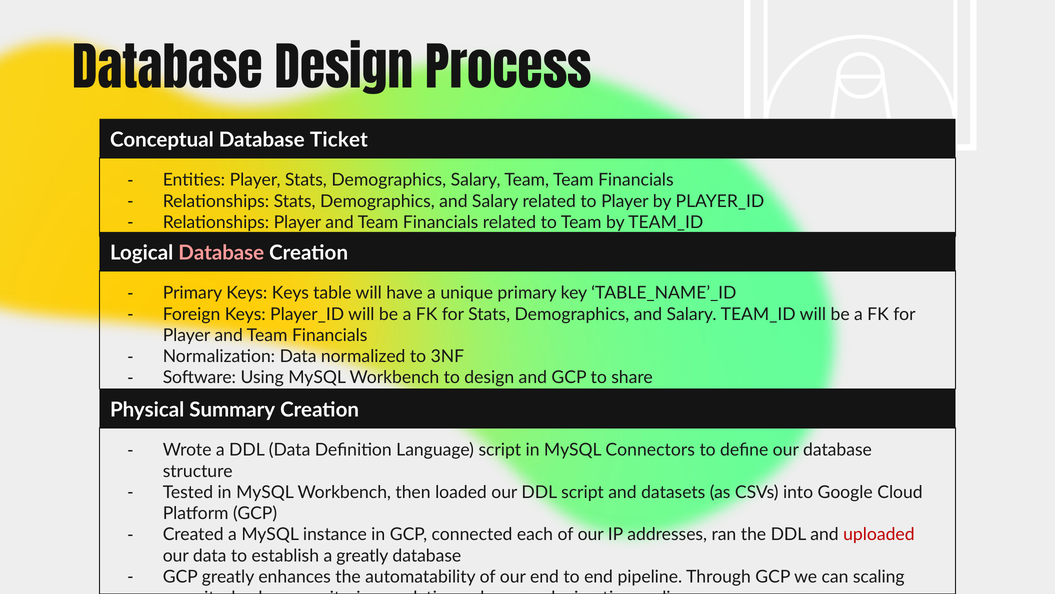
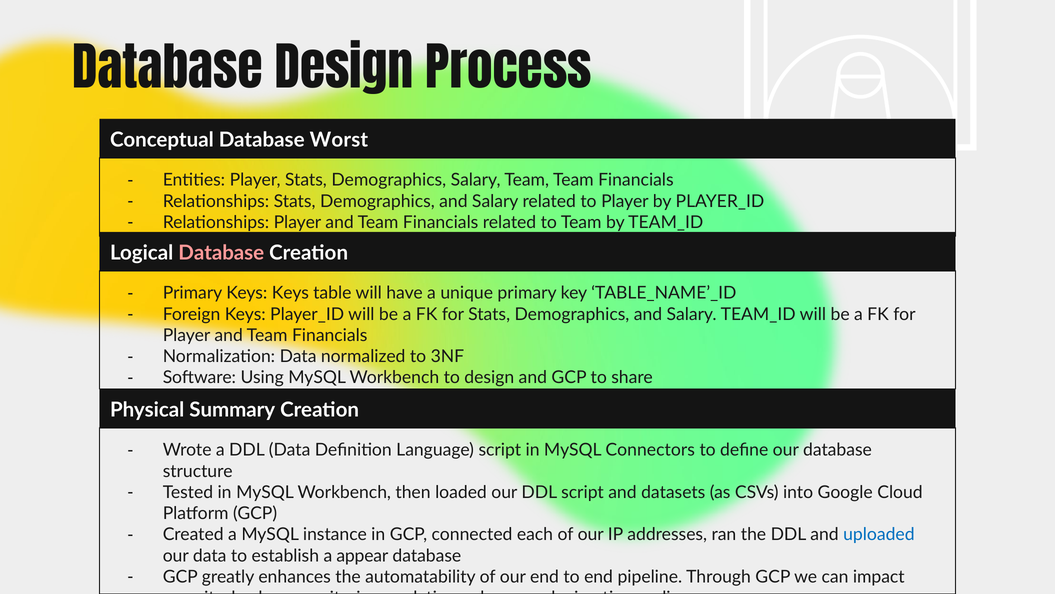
Ticket: Ticket -> Worst (339, 140)
uploaded colour: red -> blue (879, 534)
a greatly: greatly -> appear (362, 555)
can scaling: scaling -> impact (879, 576)
